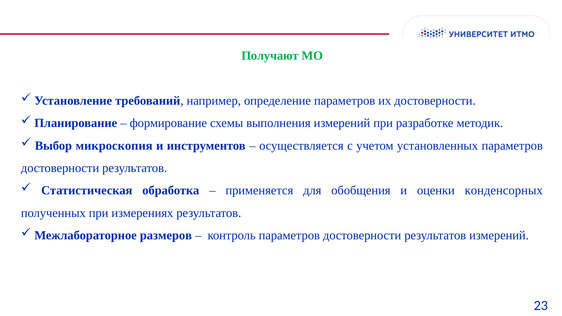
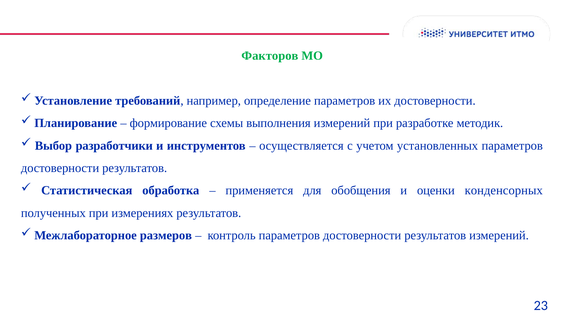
Получают: Получают -> Факторов (270, 56)
микроскопия: микроскопия -> разработчики (114, 146)
